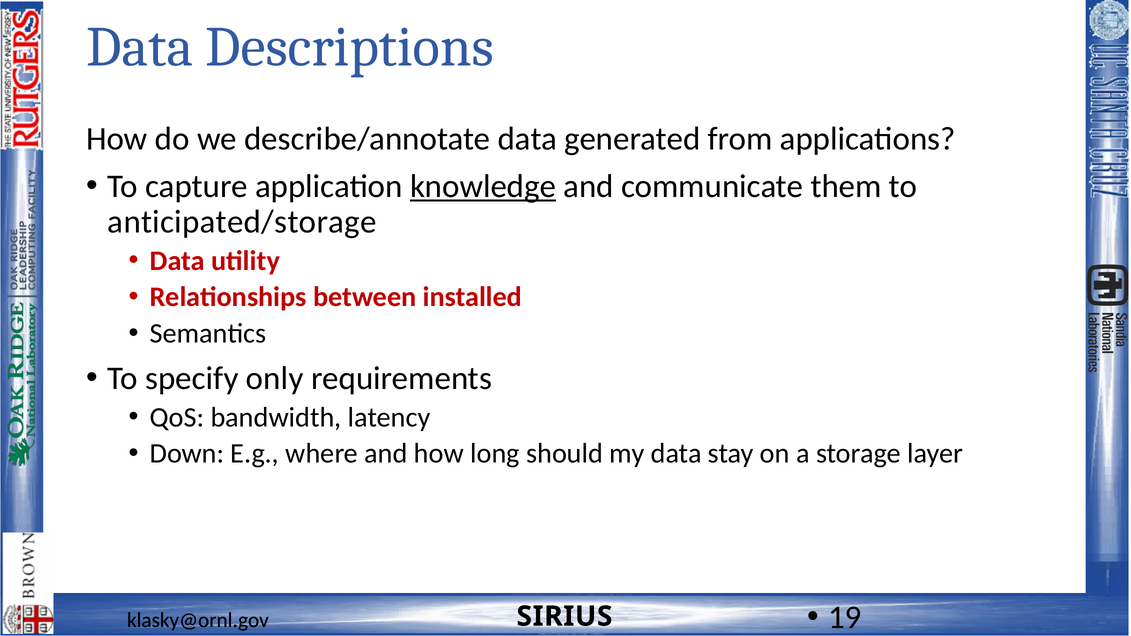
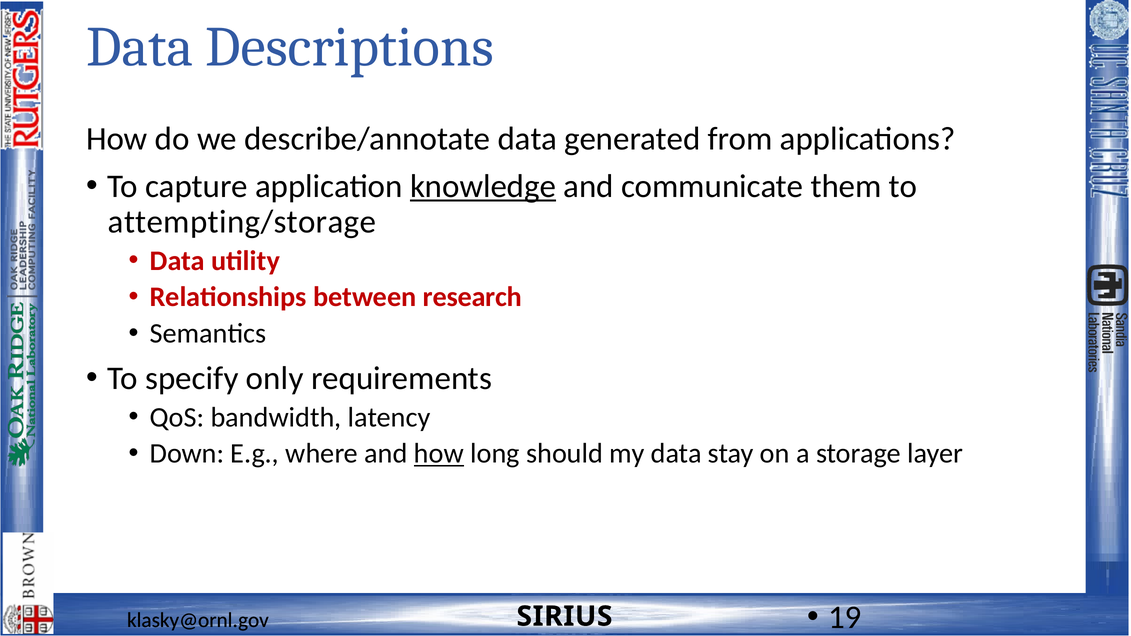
anticipated/storage: anticipated/storage -> attempting/storage (242, 222)
installed: installed -> research (472, 297)
how underline: none -> present (439, 454)
